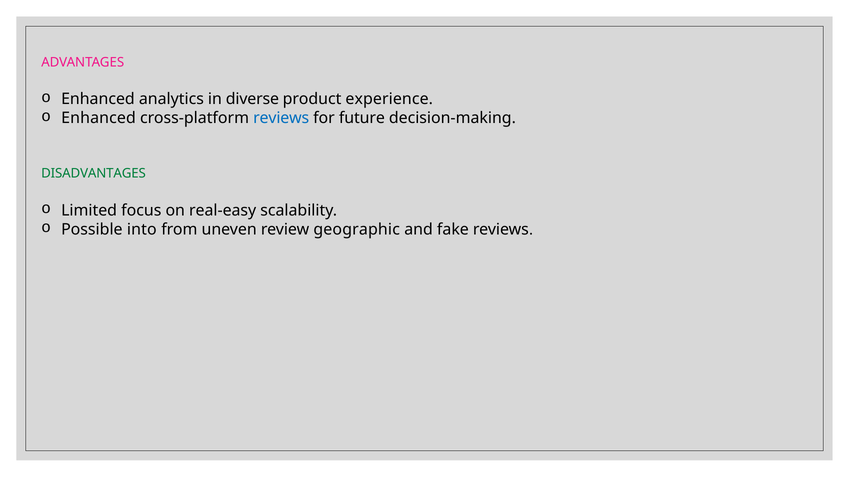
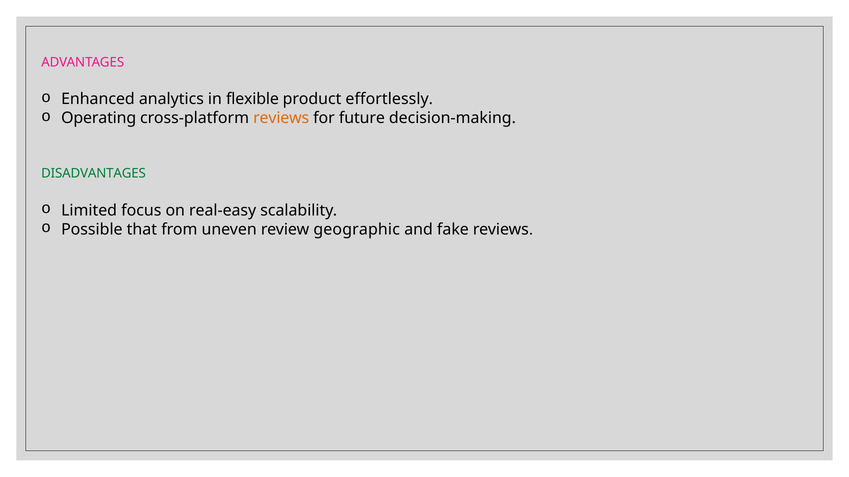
diverse: diverse -> flexible (252, 99)
experience: experience -> effortlessly (389, 99)
Enhanced: Enhanced -> Operating (99, 118)
reviews colour: blue -> orange (281, 118)
into: into -> that (142, 230)
